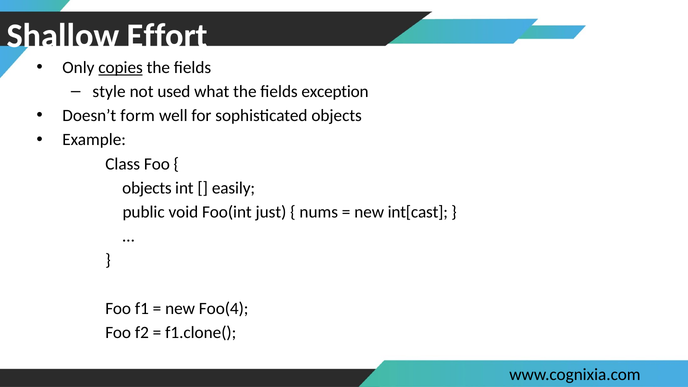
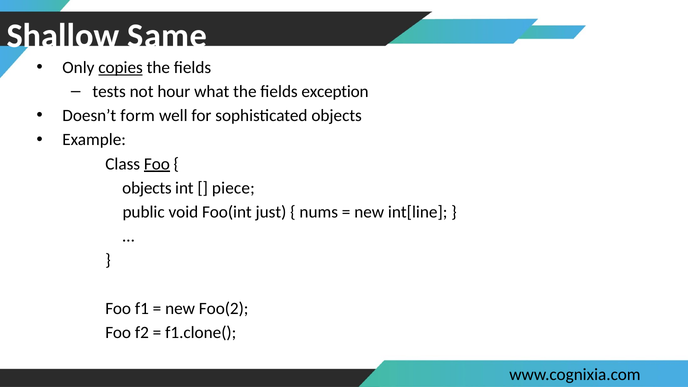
Effort: Effort -> Same (167, 36)
style: style -> tests (109, 92)
used: used -> hour (174, 92)
Foo underline: none -> present (157, 164)
easily: easily -> piece (233, 188)
int[cast: int[cast -> int[line (418, 212)
Foo(4: Foo(4 -> Foo(2 (224, 308)
